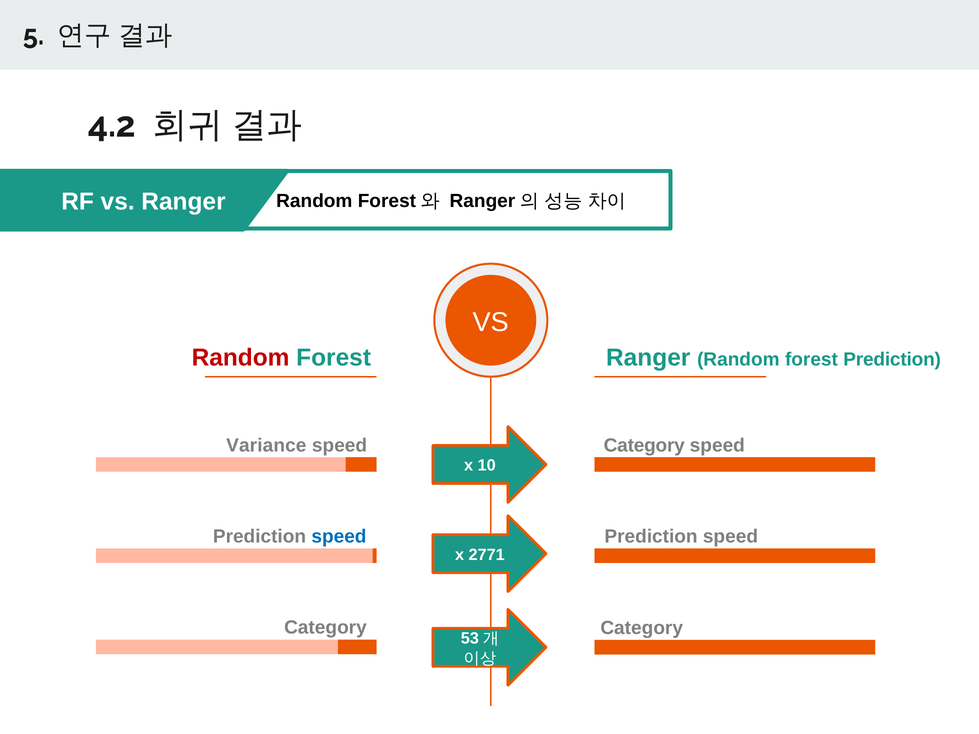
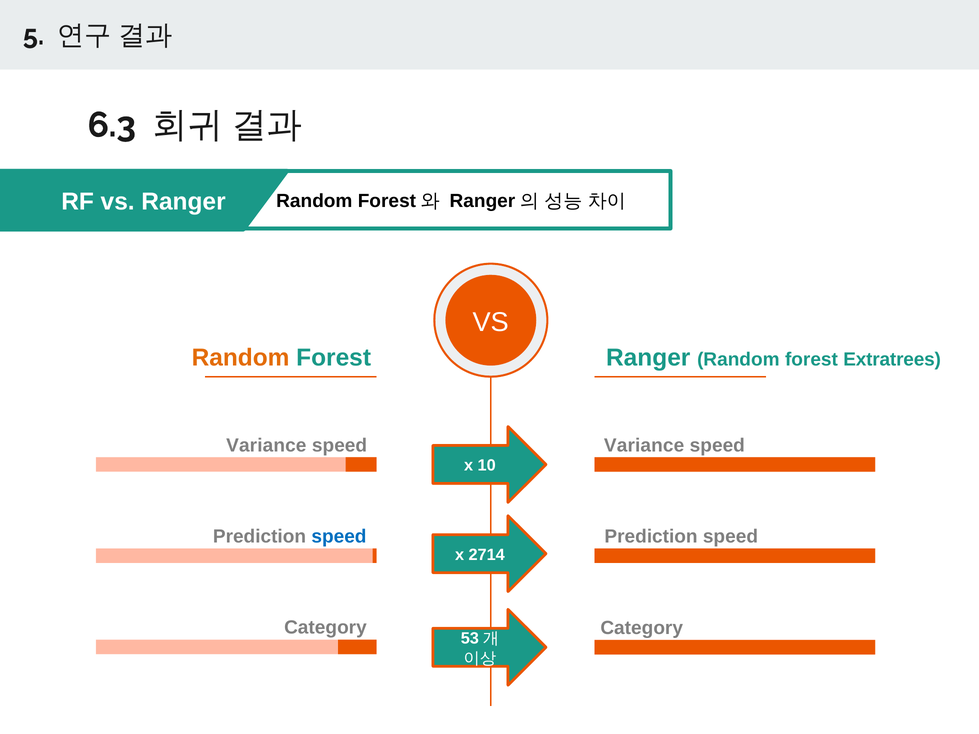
4.2: 4.2 -> 6.3 (112, 125)
Random colour: red -> orange (241, 358)
forest Prediction: Prediction -> Extratrees (892, 360)
Category: Category -> Variance (644, 446)
2771: 2771 -> 2714 (487, 555)
